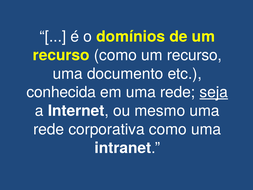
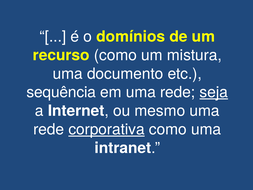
como um recurso: recurso -> mistura (194, 55)
conhecida: conhecida -> sequência (61, 92)
corporativa underline: none -> present (107, 129)
